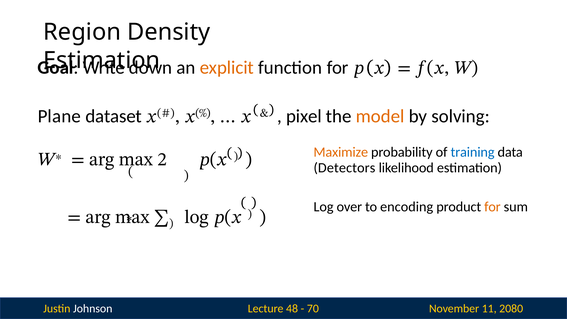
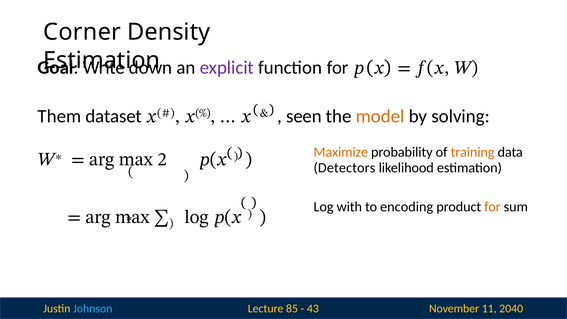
Region: Region -> Corner (82, 32)
explicit colour: orange -> purple (227, 67)
Plane: Plane -> Them (59, 116)
pixel: pixel -> seen (304, 116)
training colour: blue -> orange (473, 152)
over: over -> with (349, 207)
Johnson colour: white -> light blue (93, 309)
48: 48 -> 85 (292, 309)
70: 70 -> 43 (313, 309)
2080: 2080 -> 2040 (511, 309)
